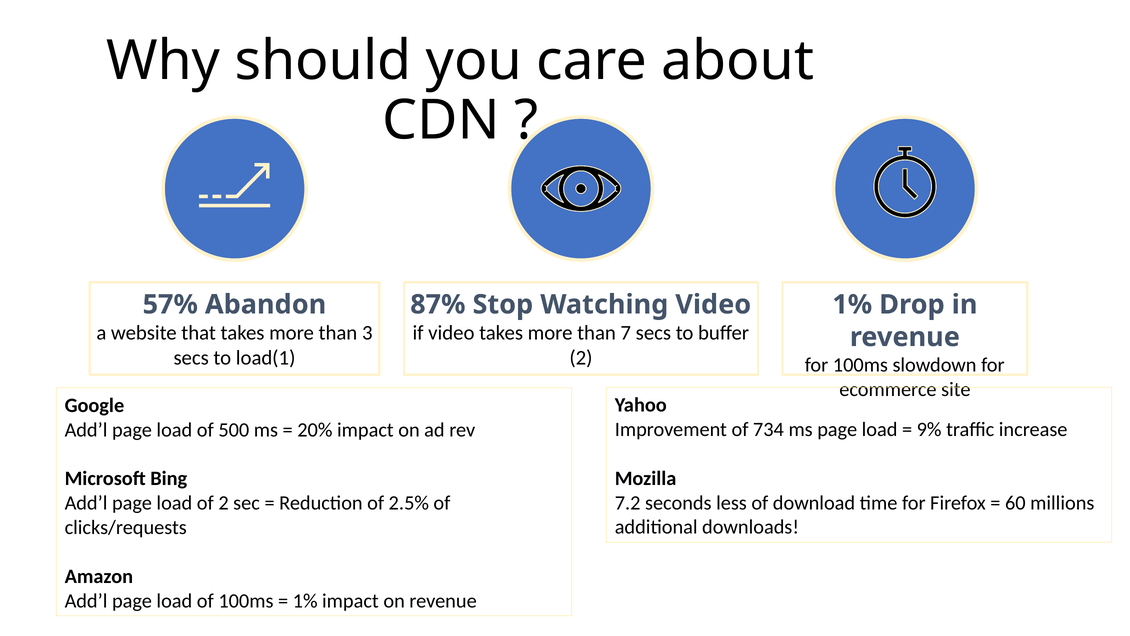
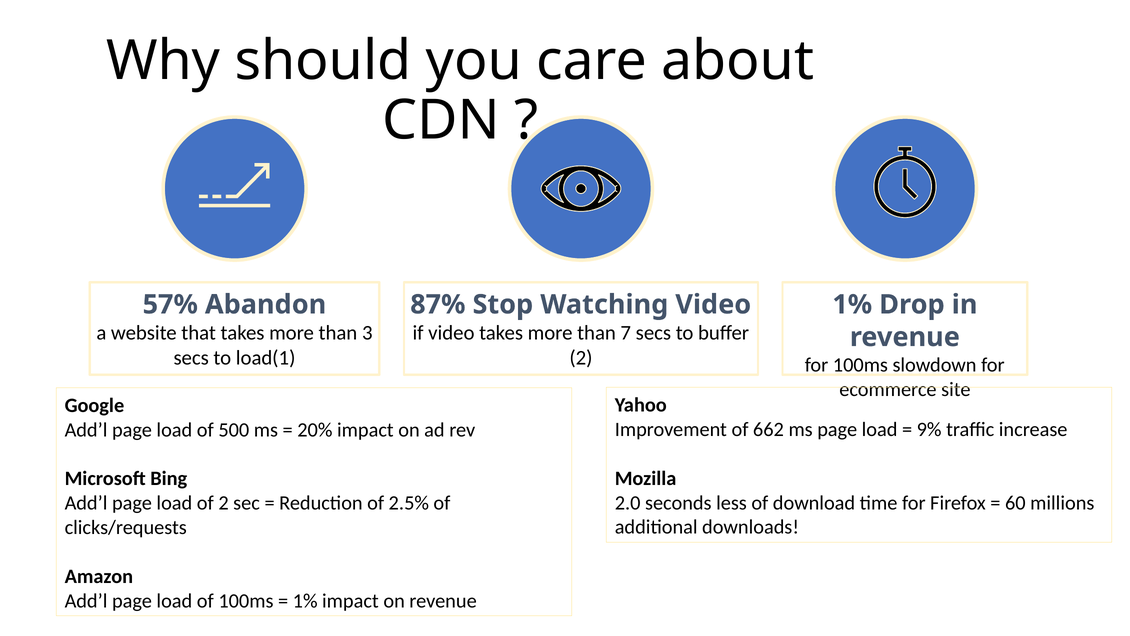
734: 734 -> 662 (768, 429)
7.2: 7.2 -> 2.0 (628, 503)
